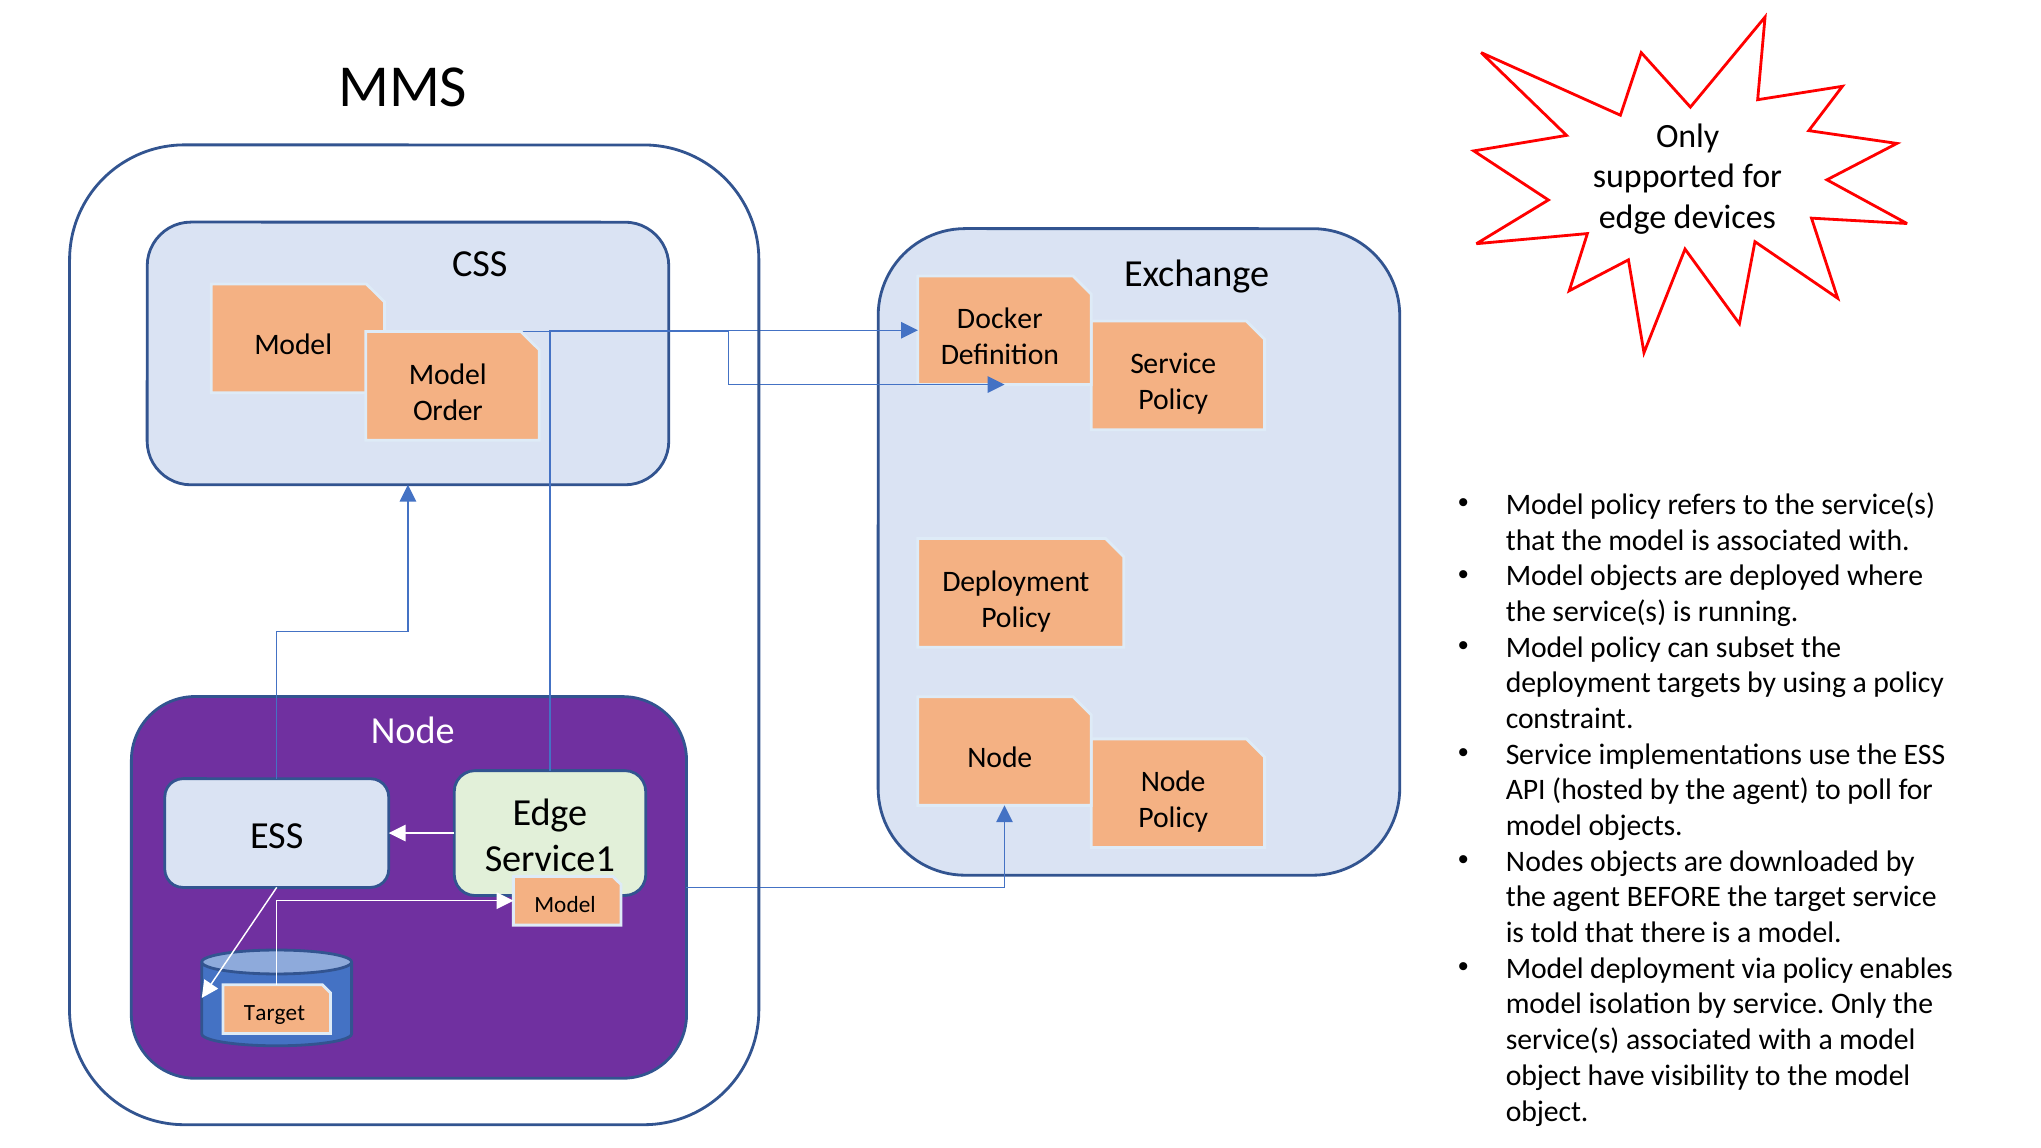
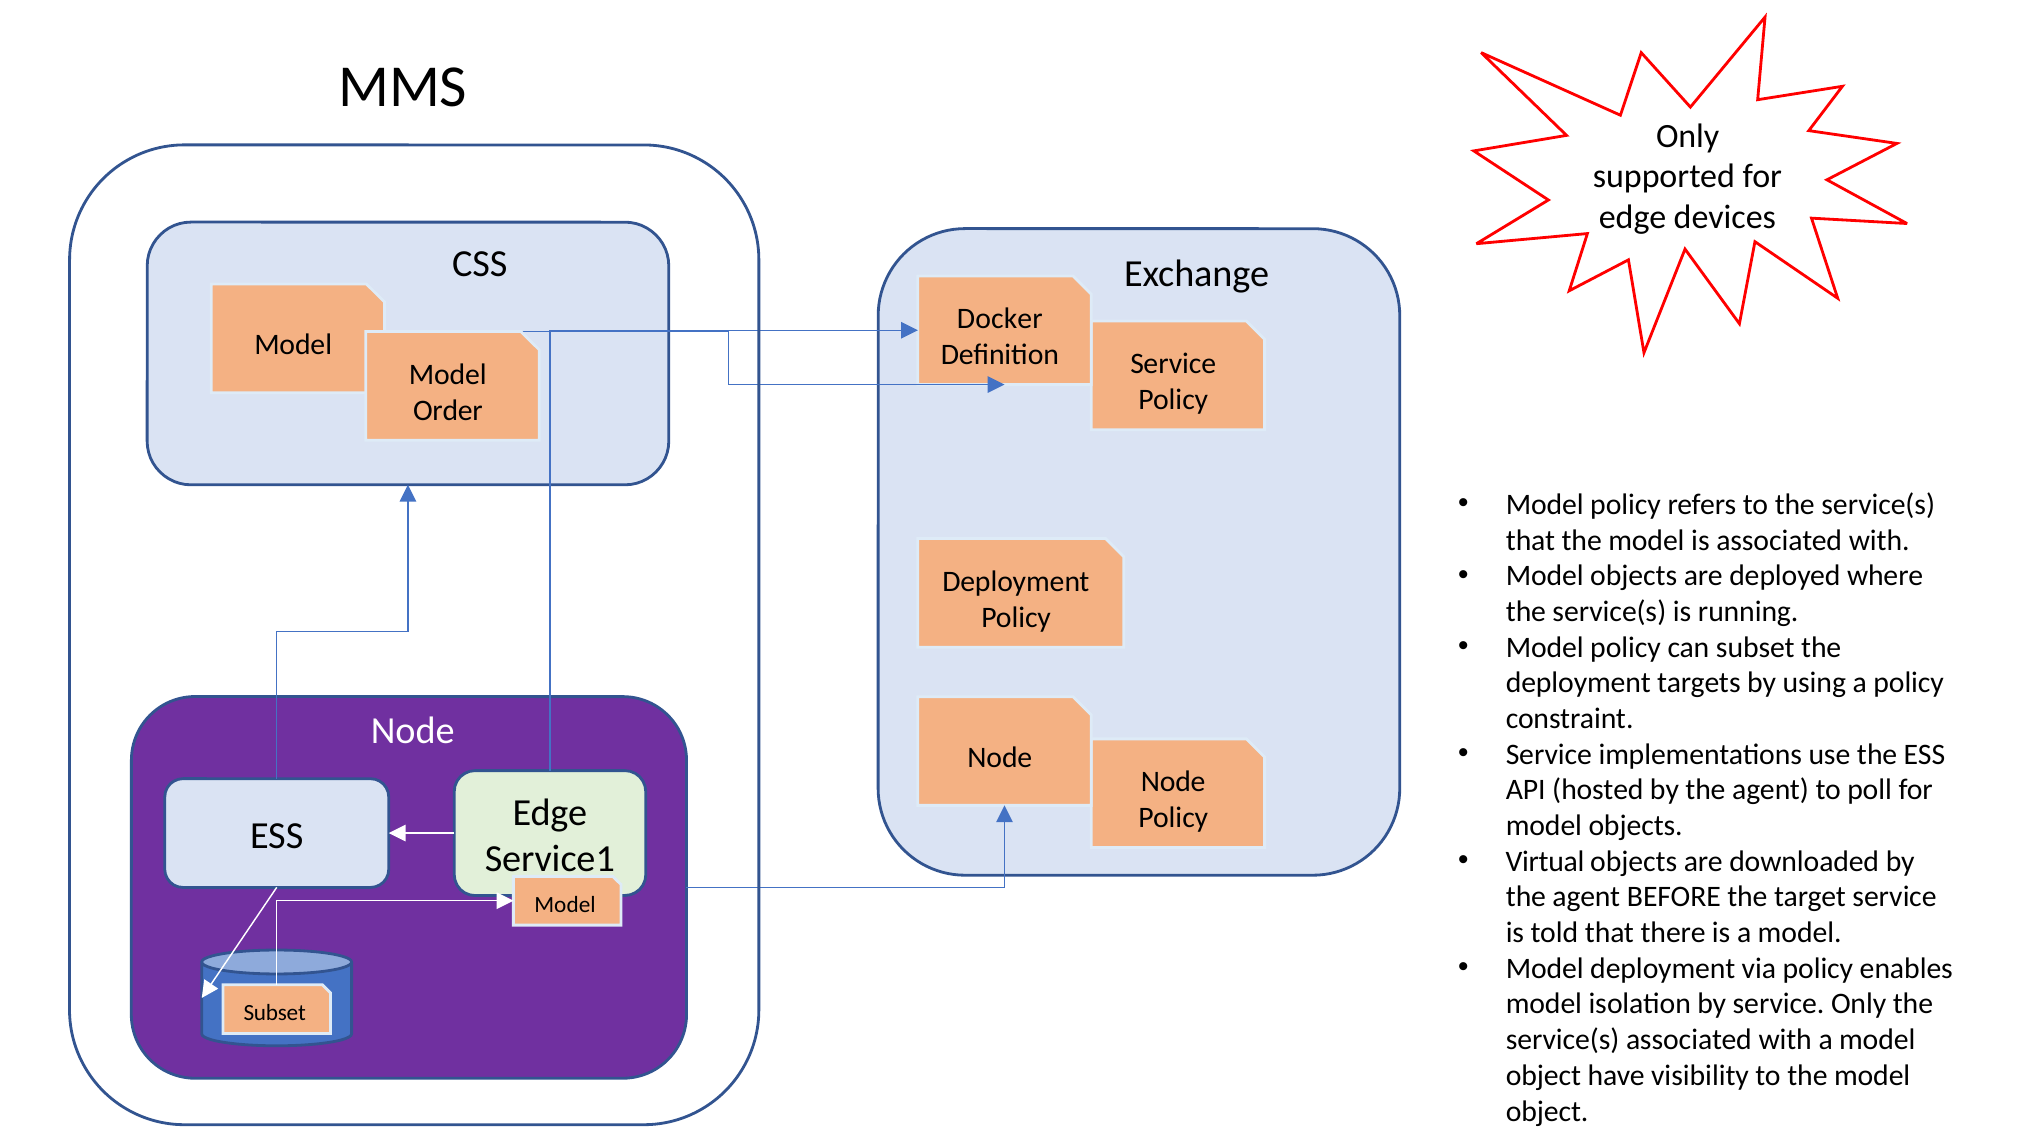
Nodes: Nodes -> Virtual (1545, 862)
Target: Target -> Subset (275, 1013)
